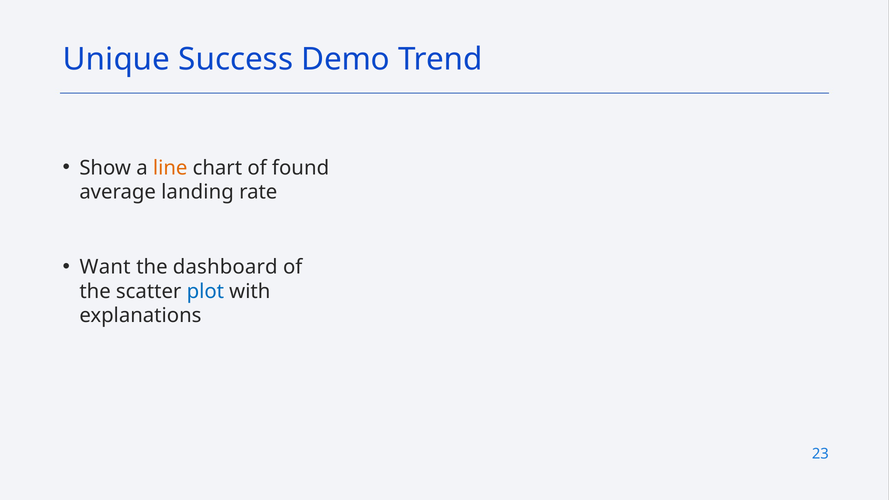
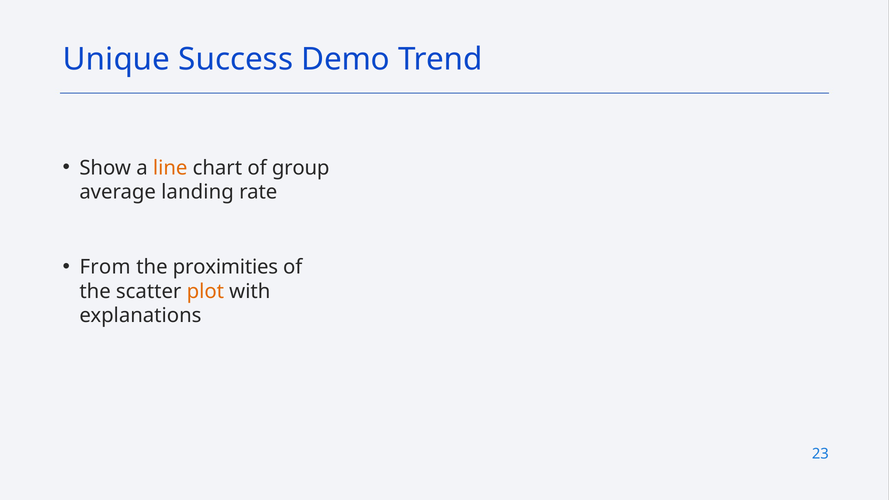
found: found -> group (301, 168)
Want: Want -> From (105, 267)
dashboard: dashboard -> proximities (225, 267)
plot colour: blue -> orange (205, 291)
